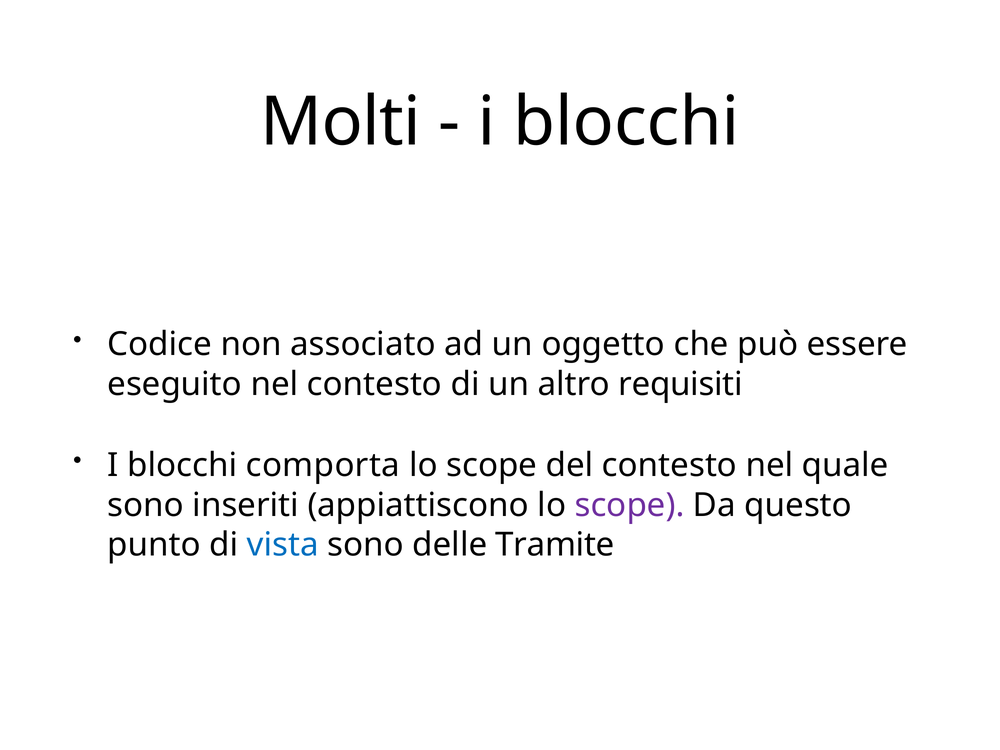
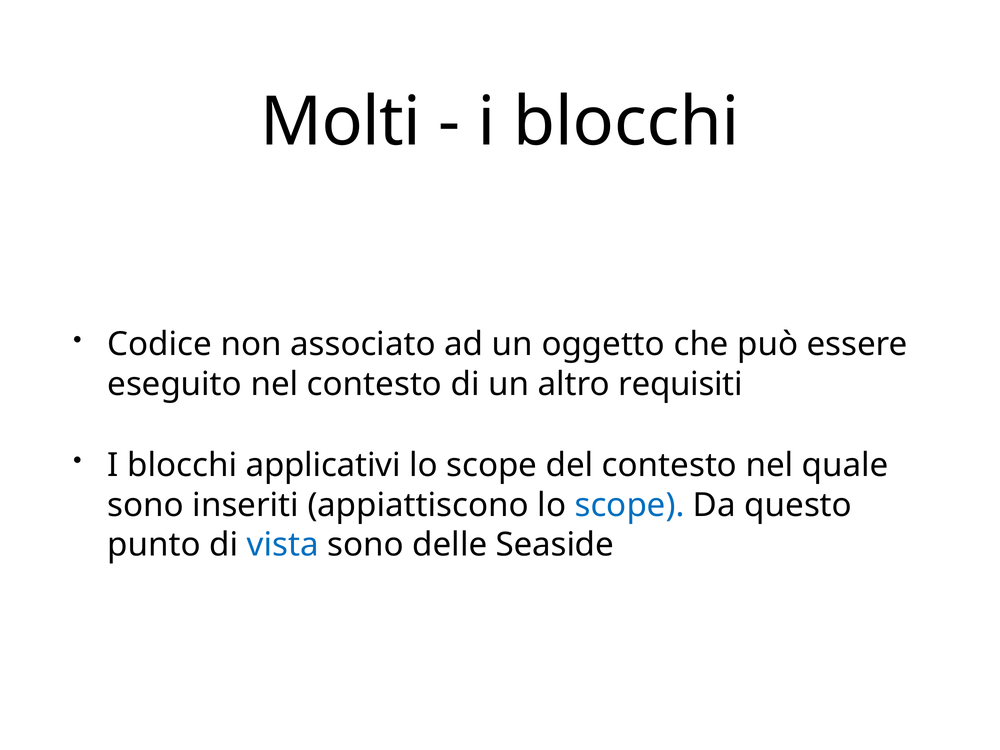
comporta: comporta -> applicativi (323, 465)
scope colour: purple -> blue (630, 505)
Tramite: Tramite -> Seaside (555, 545)
